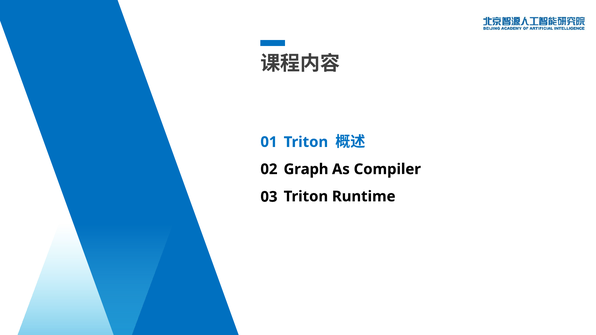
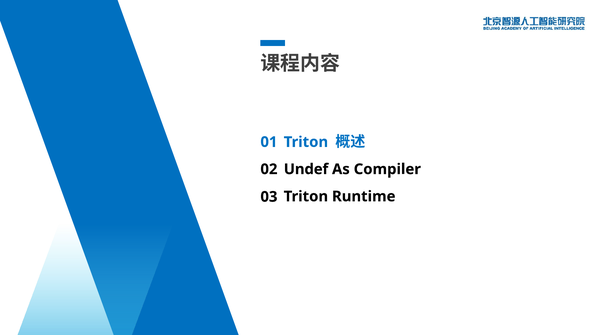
Graph: Graph -> Undef (306, 169)
